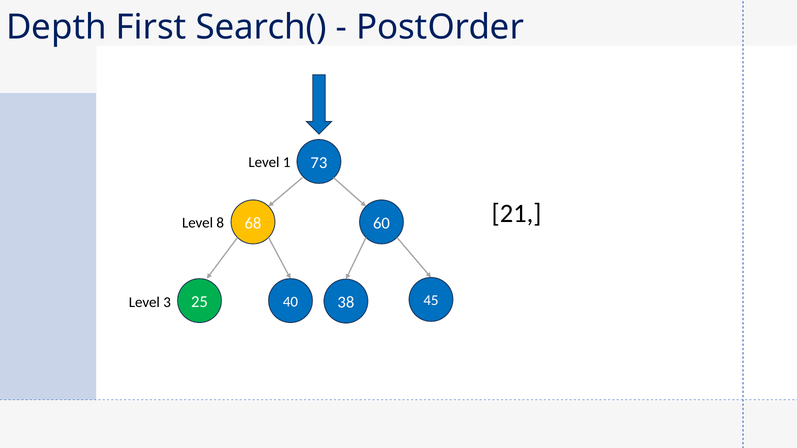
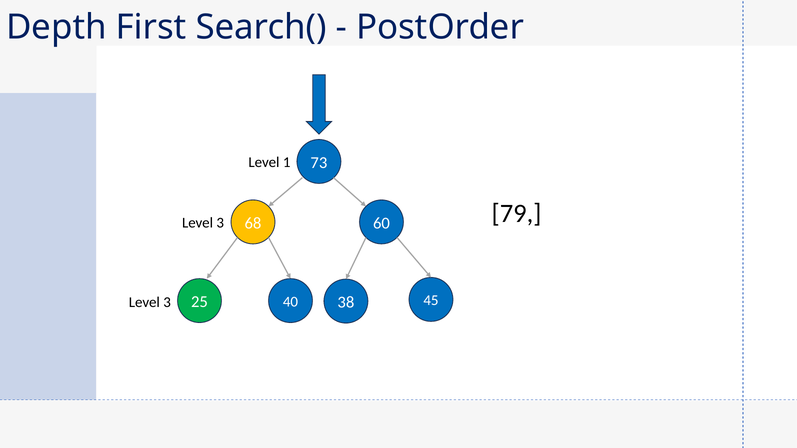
21: 21 -> 79 (517, 214)
8: 8 -> 3 (220, 223)
